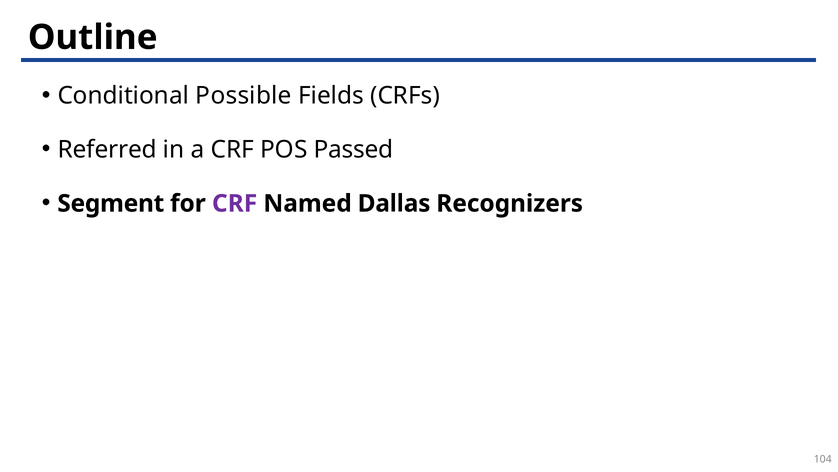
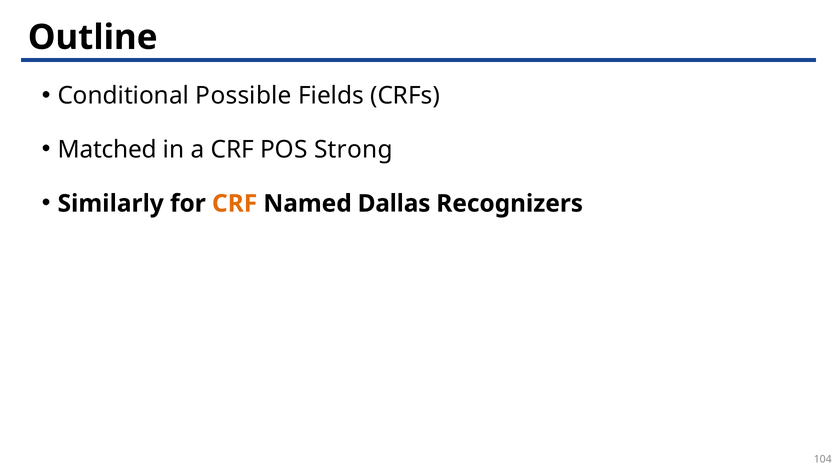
Referred: Referred -> Matched (107, 150)
Passed: Passed -> Strong (353, 150)
Segment: Segment -> Similarly (111, 203)
CRF colour: purple -> orange (235, 203)
